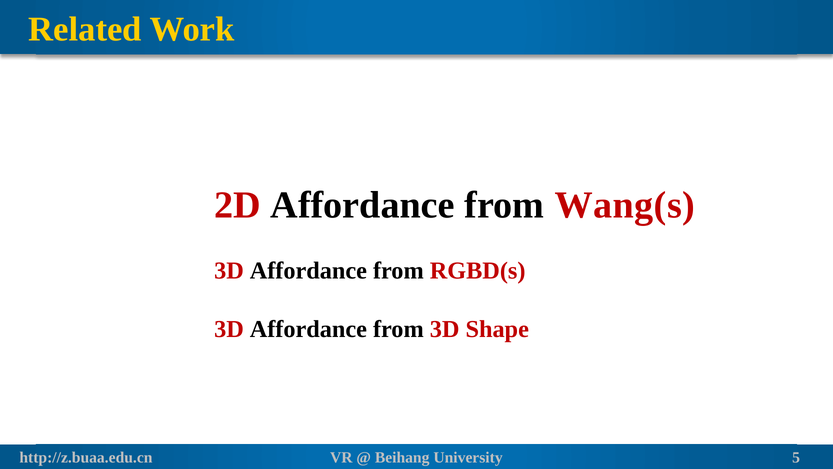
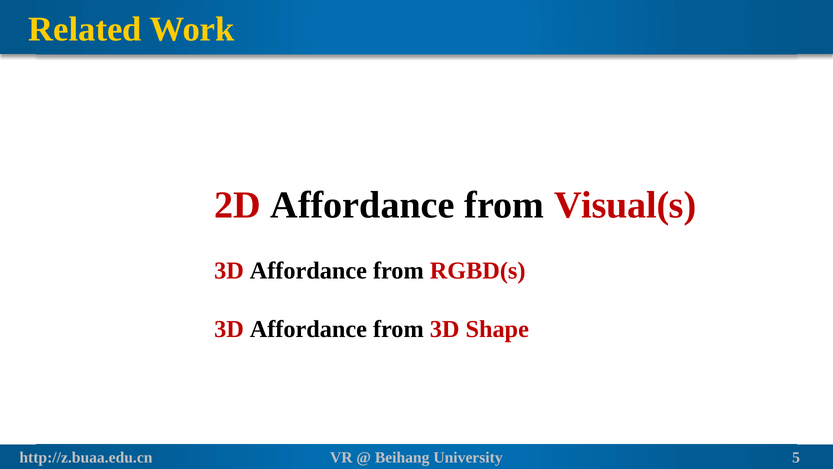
Wang(s: Wang(s -> Visual(s (625, 205)
